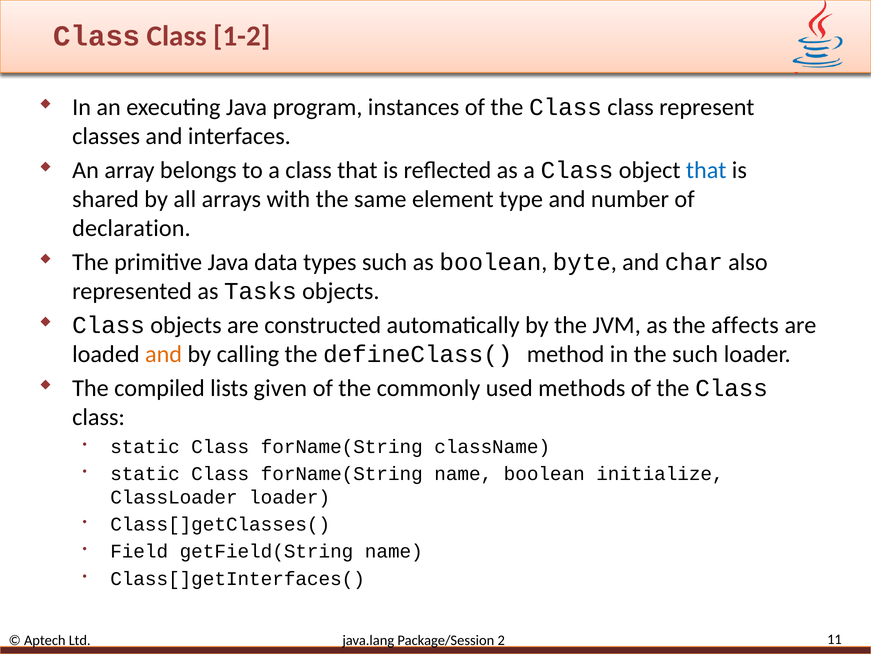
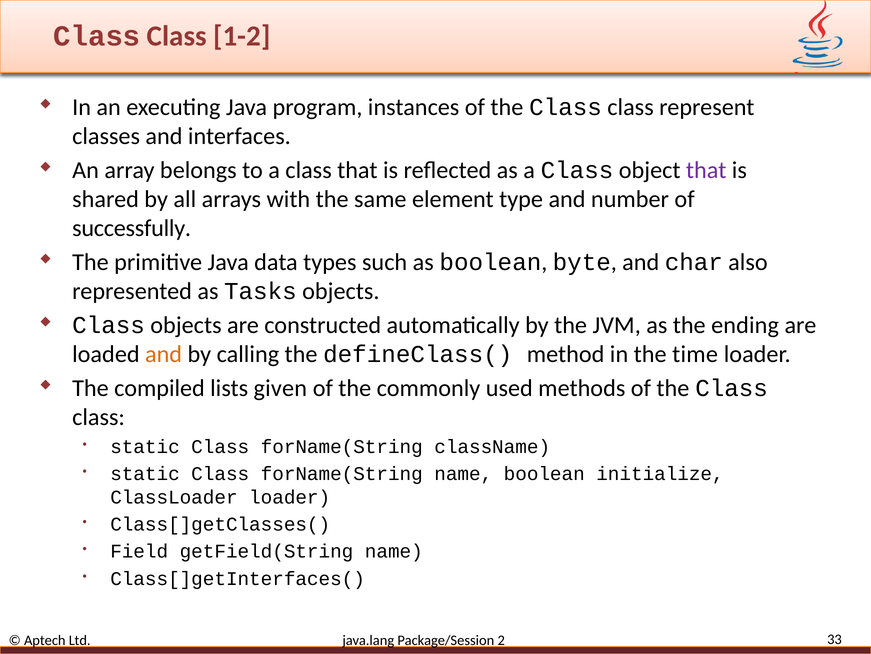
that colour: blue -> purple (706, 170)
declaration: declaration -> successfully (132, 228)
affects: affects -> ending (745, 325)
the such: such -> time (695, 354)
11: 11 -> 33 (834, 639)
